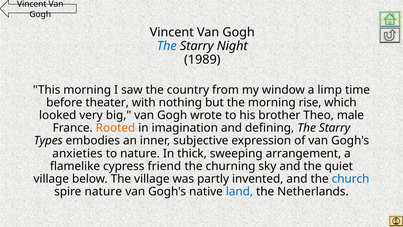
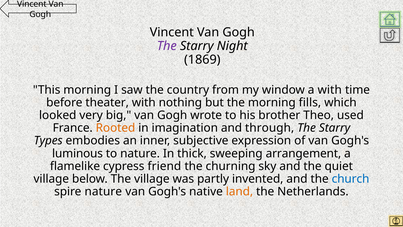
The colour: blue -> purple (167, 46)
1989: 1989 -> 1869 (202, 59)
a limp: limp -> with (330, 90)
rise: rise -> fills (310, 102)
male: male -> used (350, 115)
defining: defining -> through (270, 128)
anxieties: anxieties -> luminous (78, 153)
land colour: blue -> orange (239, 191)
